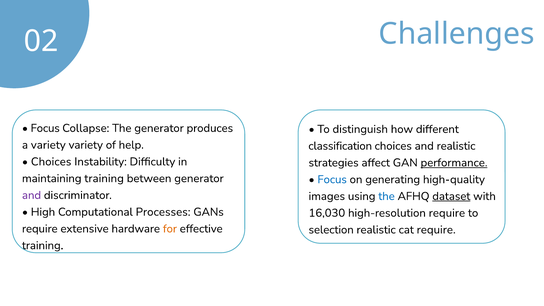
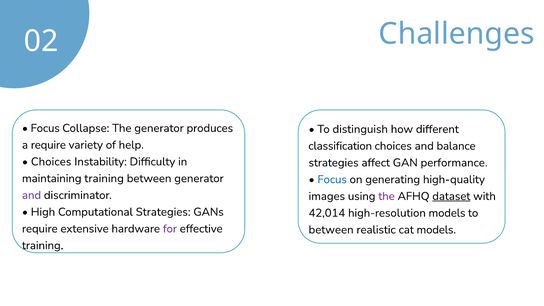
a variety: variety -> require (48, 145)
and realistic: realistic -> balance (456, 146)
performance underline: present -> none (454, 163)
the colour: blue -> purple (387, 196)
Computational Processes: Processes -> Strategies (163, 212)
16,030: 16,030 -> 42,014 (327, 213)
high-resolution require: require -> models (447, 213)
for colour: orange -> purple (170, 229)
selection: selection -> between (331, 230)
cat require: require -> models (436, 230)
